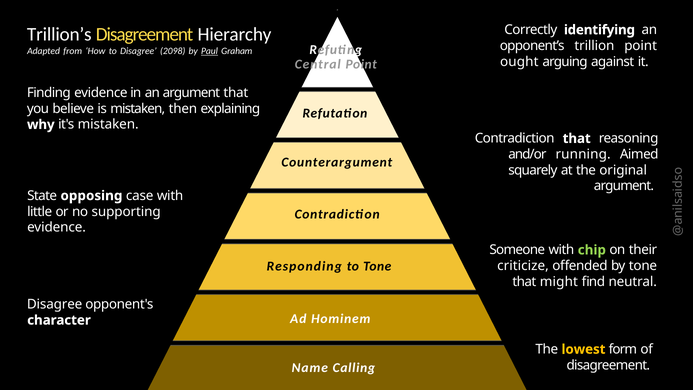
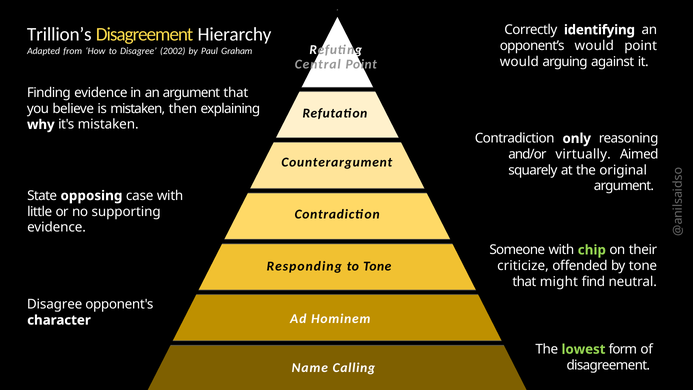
opponent’s trillion: trillion -> would (594, 46)
2098: 2098 -> 2002 (173, 51)
Paul underline: present -> none (210, 51)
ought: ought -> would (519, 62)
Contradiction that: that -> only (577, 138)
running: running -> virtually (583, 154)
lowest colour: yellow -> light green (583, 349)
